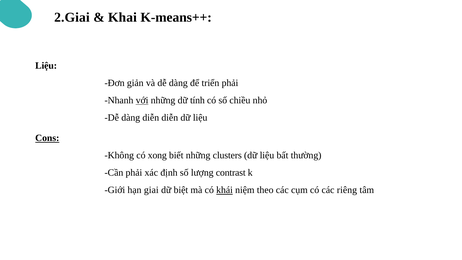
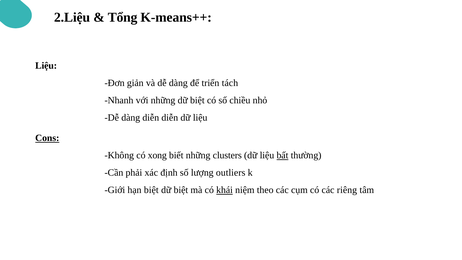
2.Giai: 2.Giai -> 2.Liệu (72, 17)
Khai: Khai -> Tổng (123, 17)
triển phải: phải -> tách (230, 83)
với underline: present -> none (142, 100)
những dữ tính: tính -> biệt (197, 100)
bất underline: none -> present (282, 155)
contrast: contrast -> outliers (231, 173)
hạn giai: giai -> biệt (151, 190)
